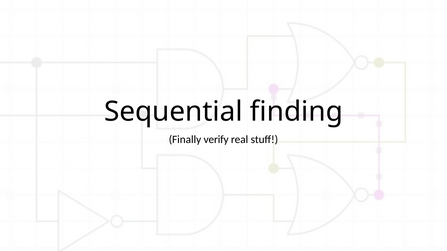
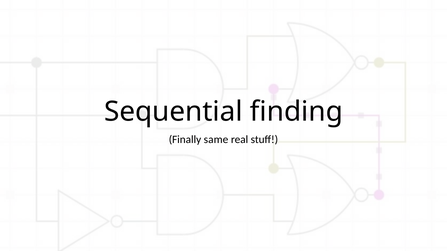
verify: verify -> same (216, 140)
